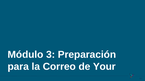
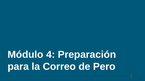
3: 3 -> 4 (51, 55)
Your: Your -> Pero (104, 67)
